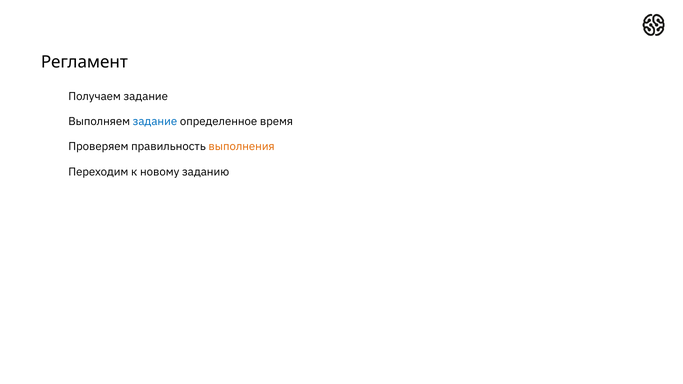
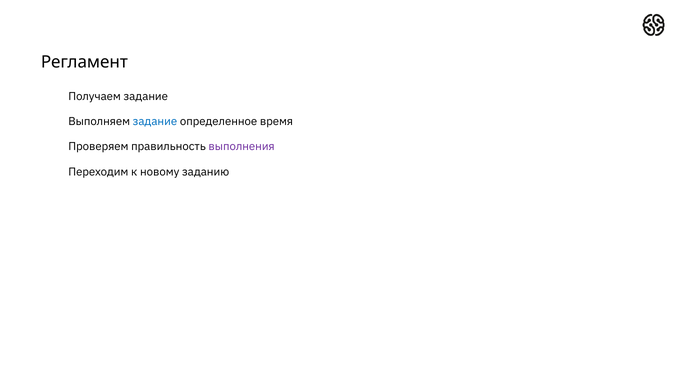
выполнения colour: orange -> purple (242, 147)
